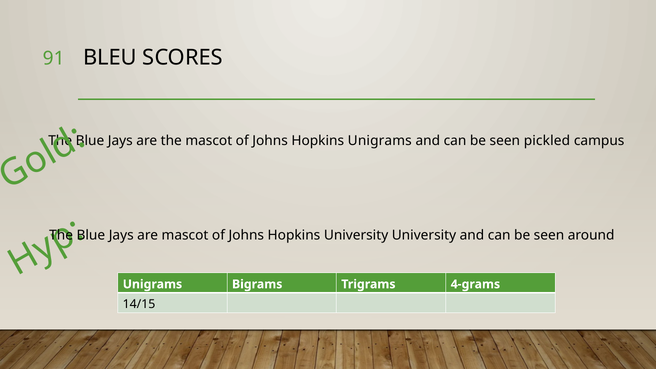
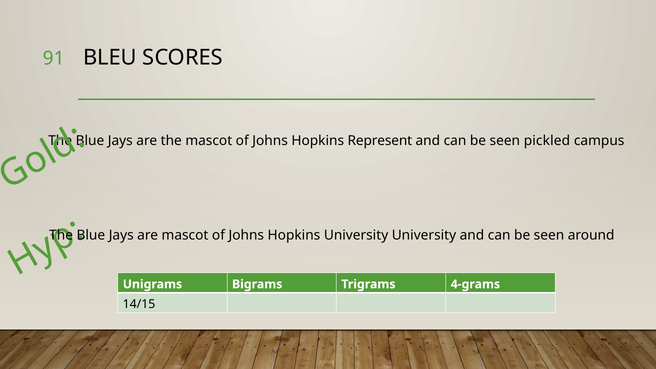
Hopkins Unigrams: Unigrams -> Represent (380, 141)
